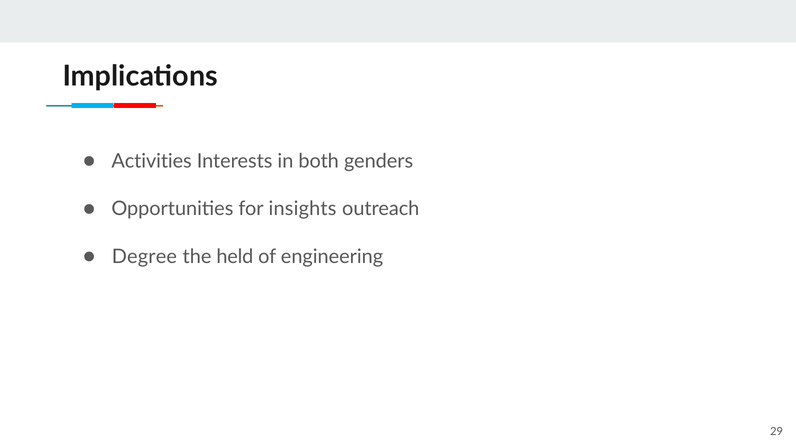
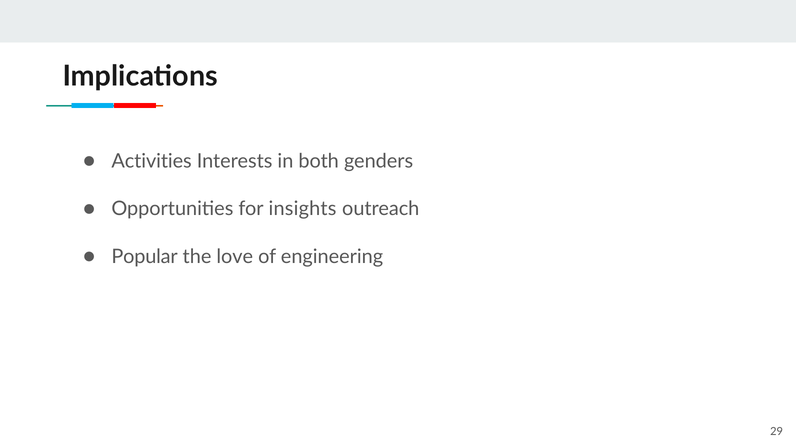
Degree: Degree -> Popular (145, 256)
held: held -> love (235, 256)
